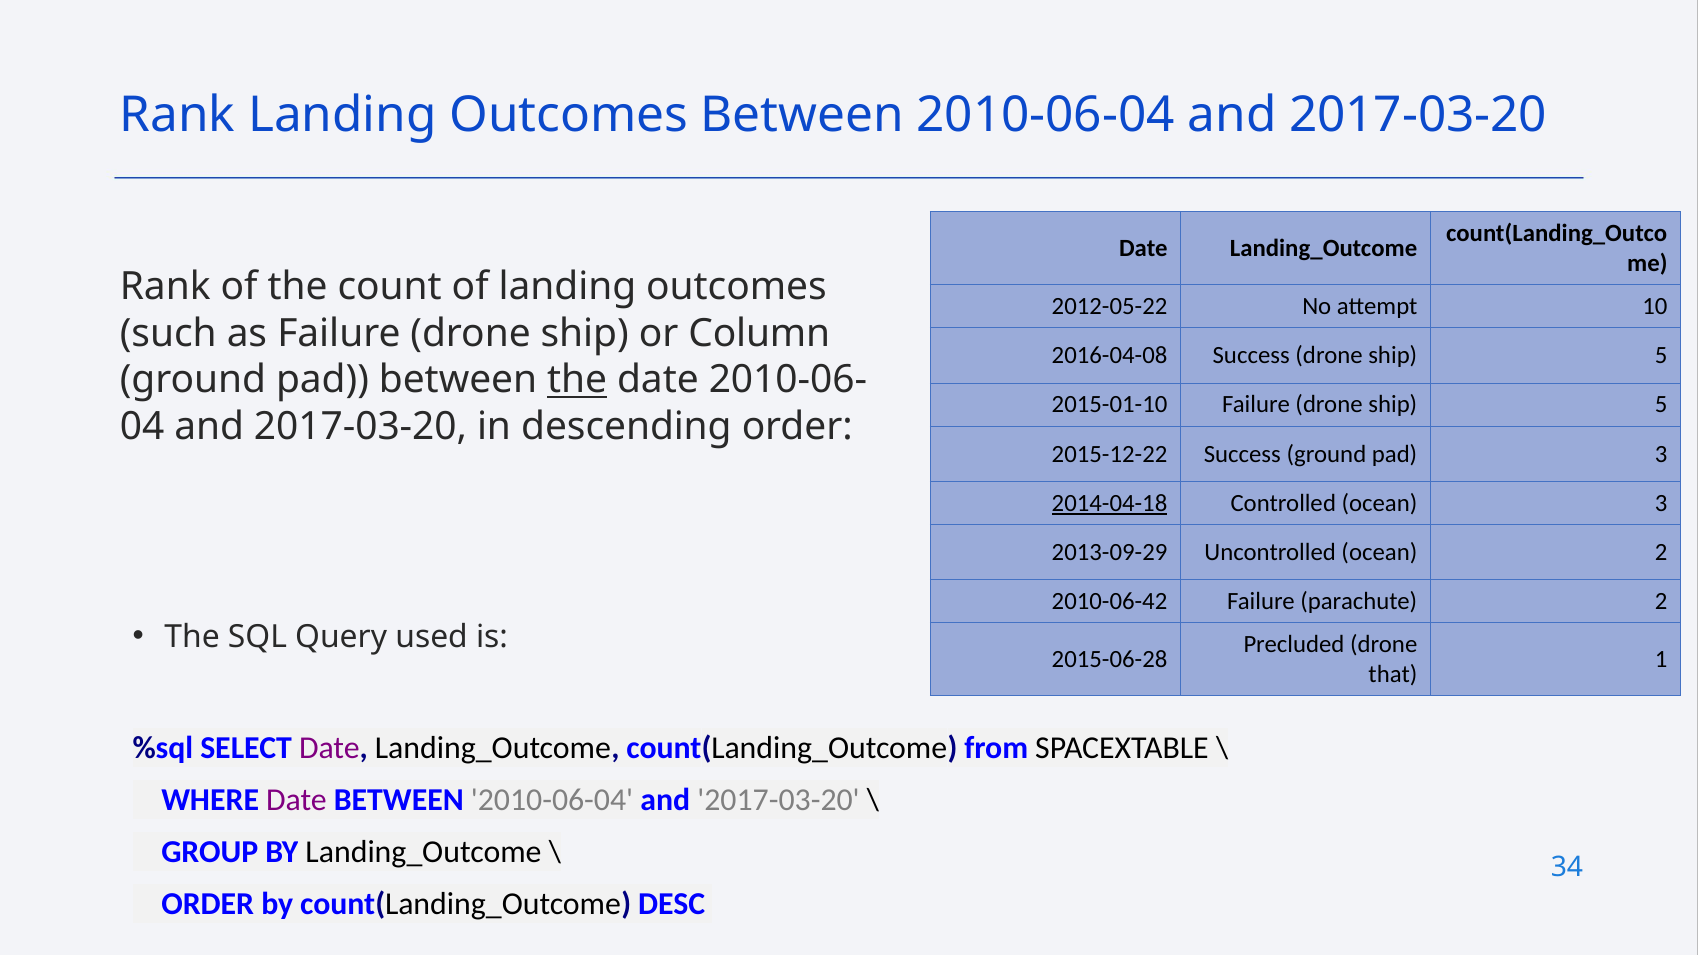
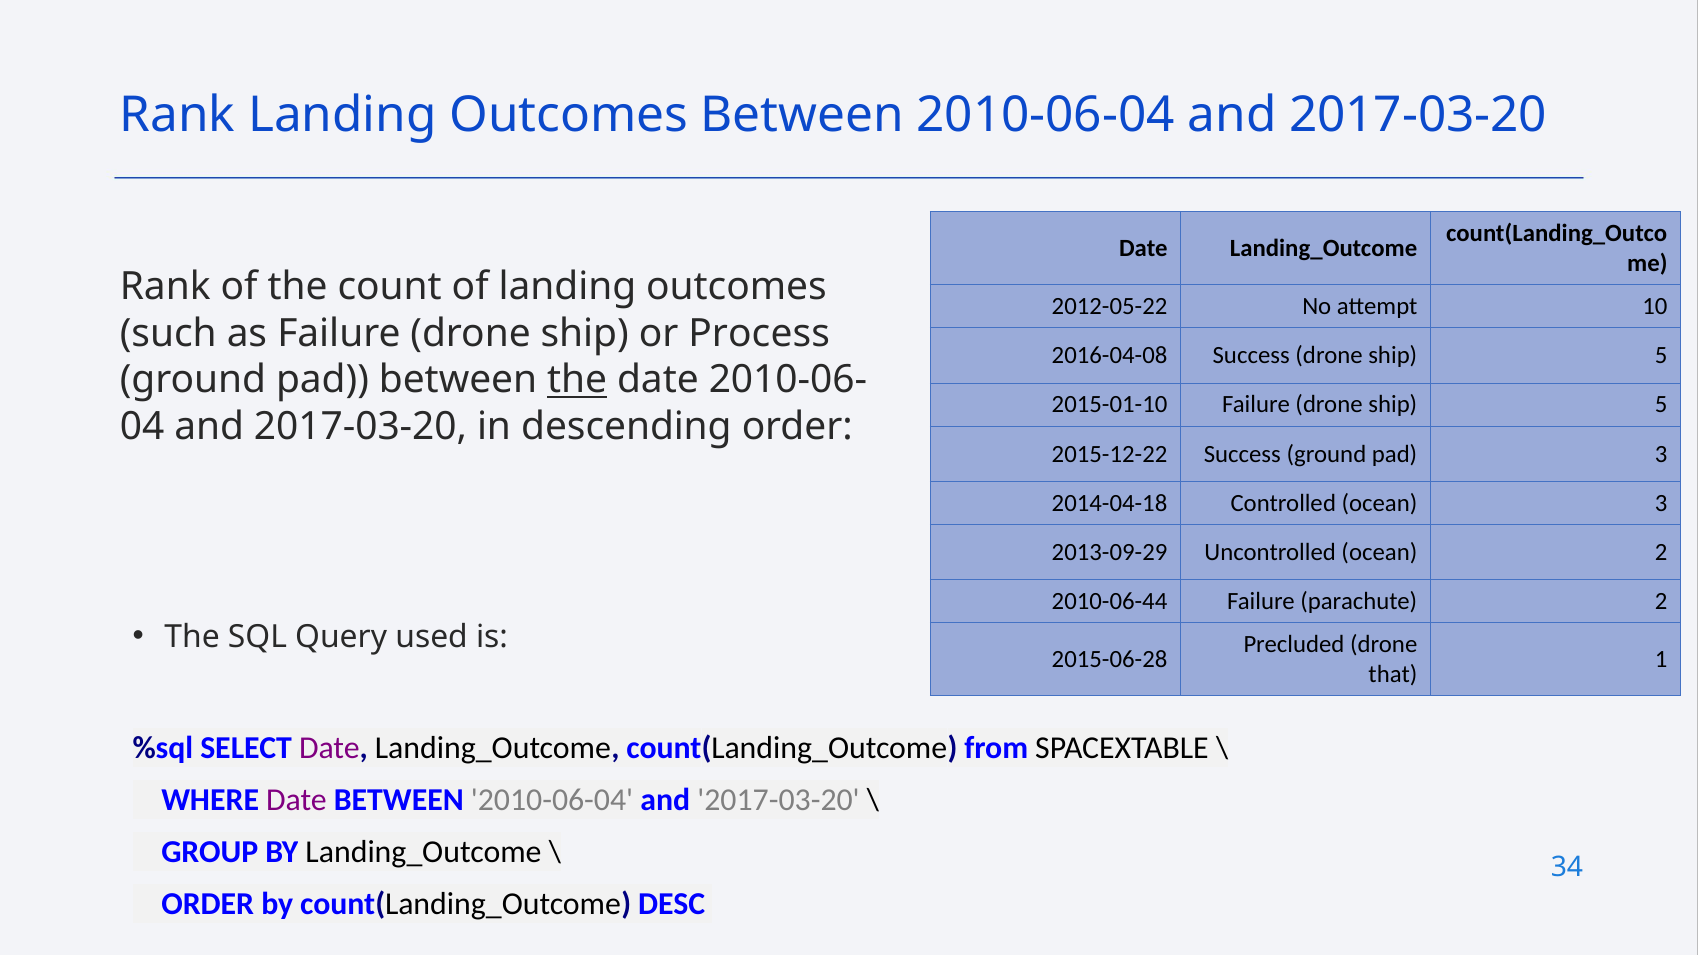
Column: Column -> Process (759, 333)
2014-04-18 underline: present -> none (1110, 503)
2010-06-42: 2010-06-42 -> 2010-06-44 (1110, 602)
